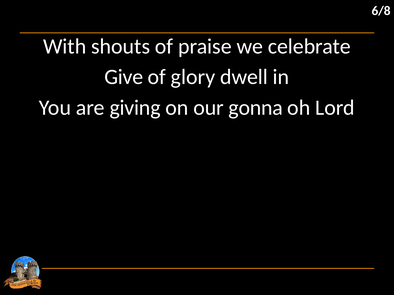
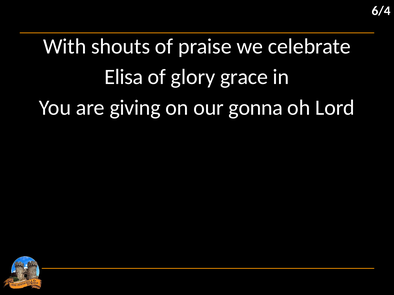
6/8: 6/8 -> 6/4 (381, 11)
Give: Give -> Elisa (124, 77)
dwell: dwell -> grace (244, 77)
